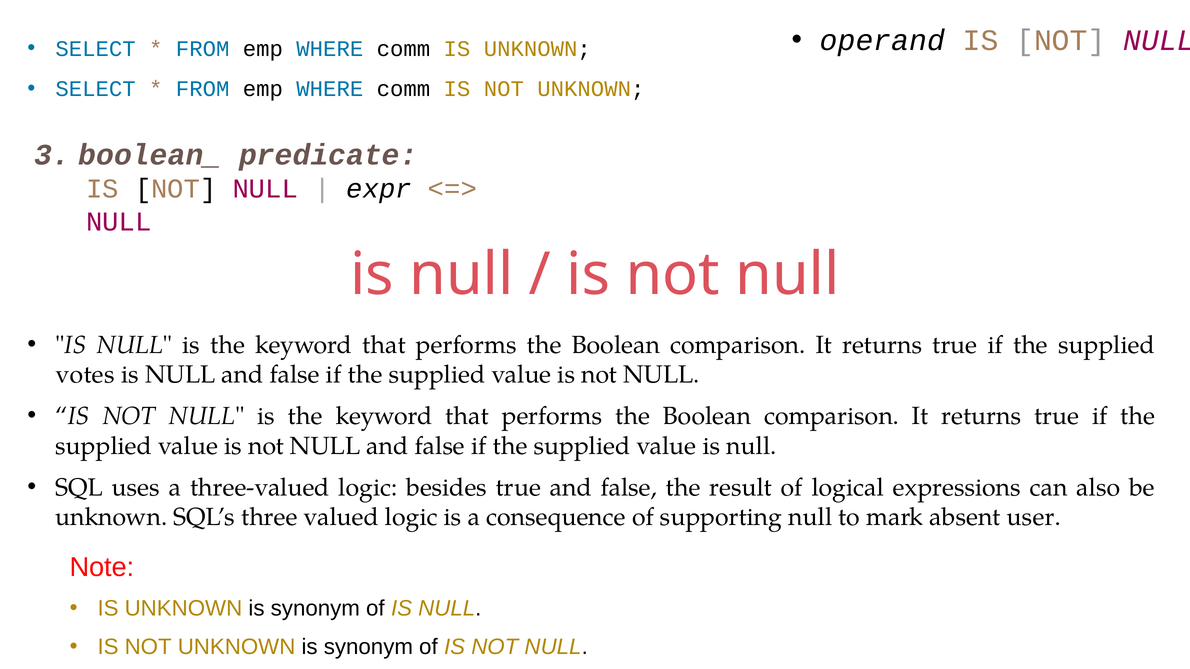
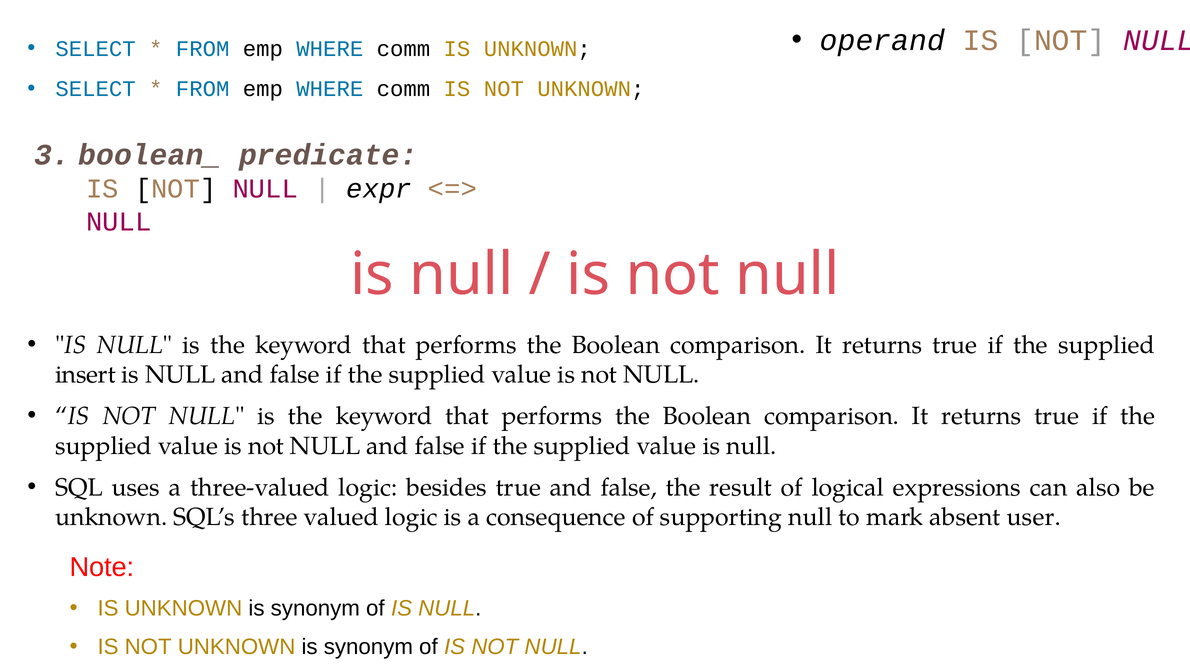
votes: votes -> insert (85, 375)
